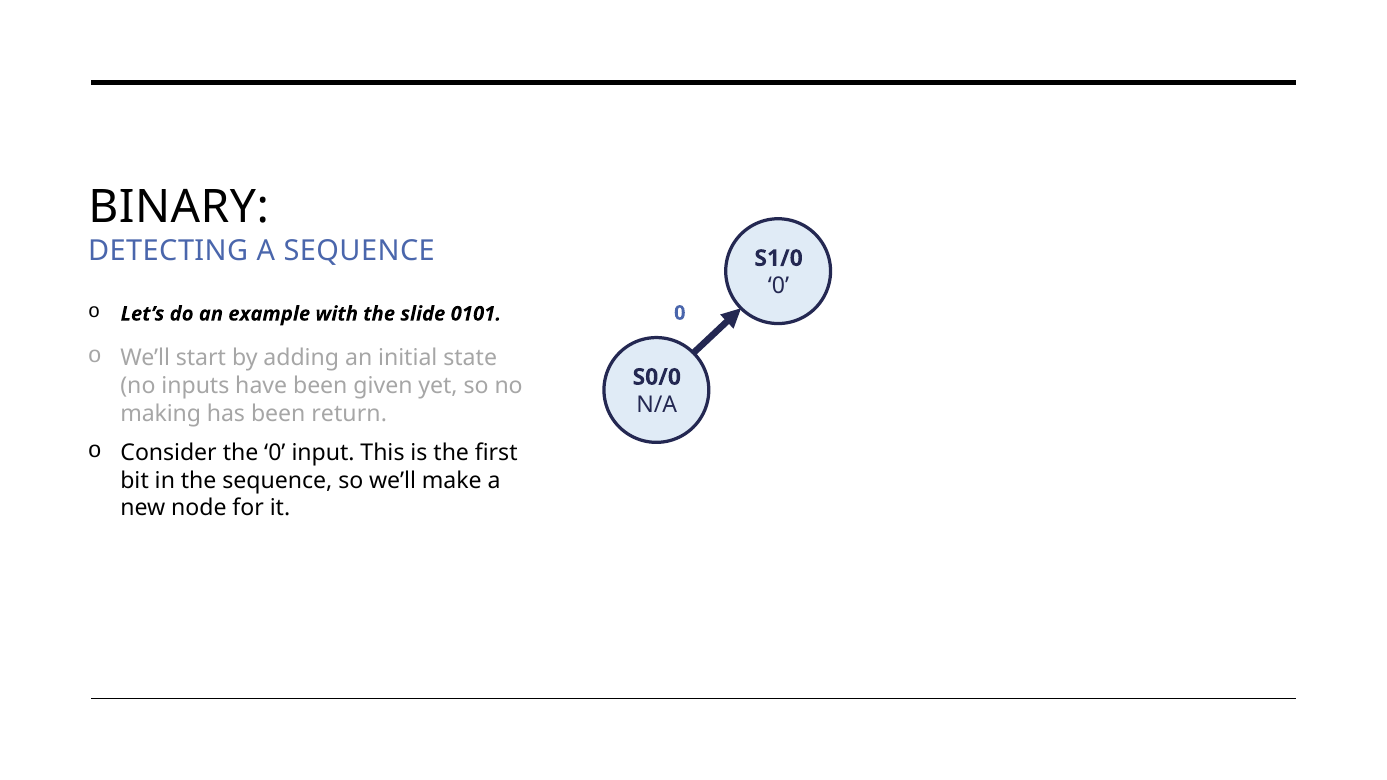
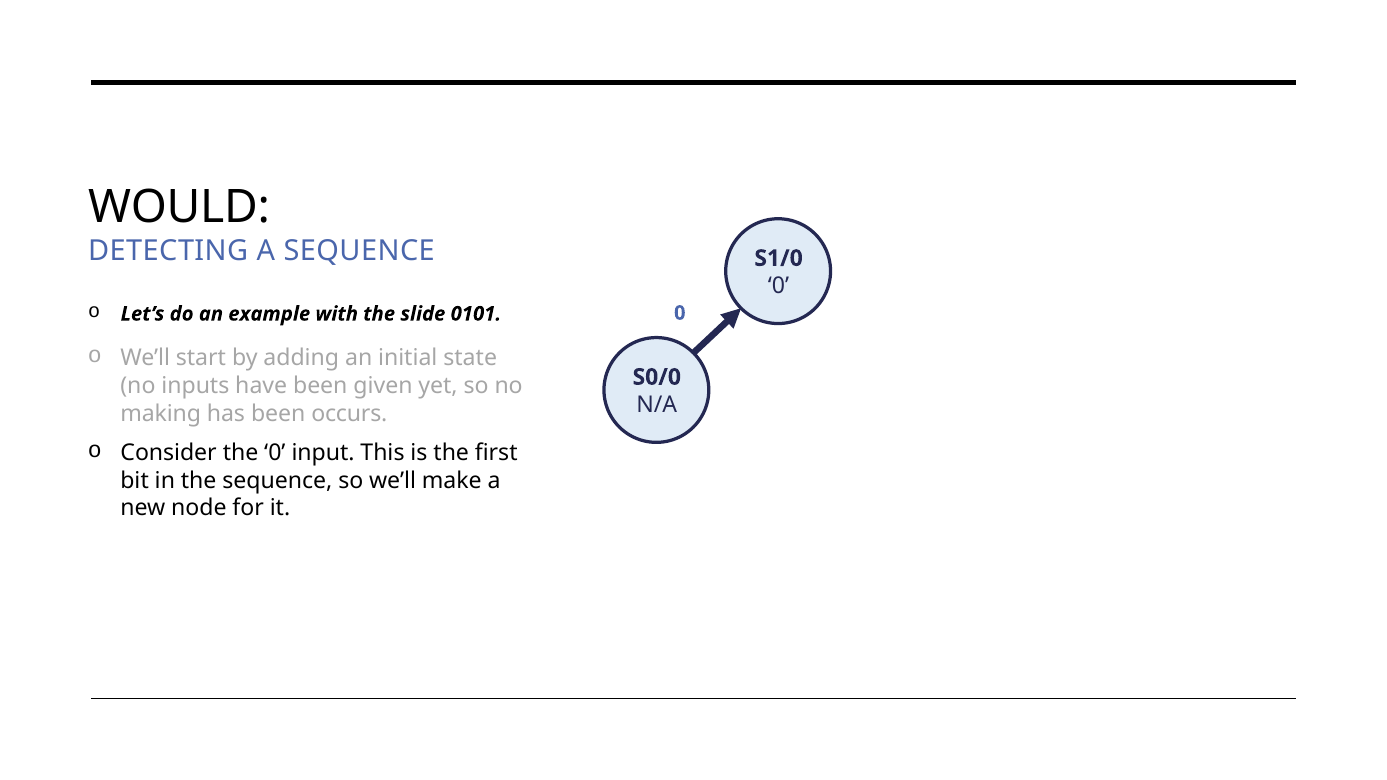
BINARY: BINARY -> WOULD (179, 207)
return: return -> occurs (349, 414)
